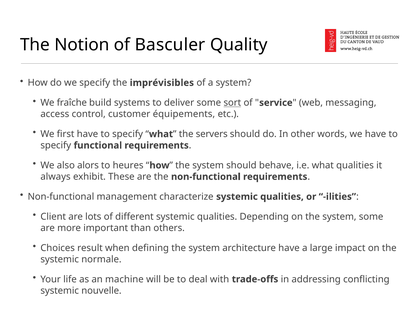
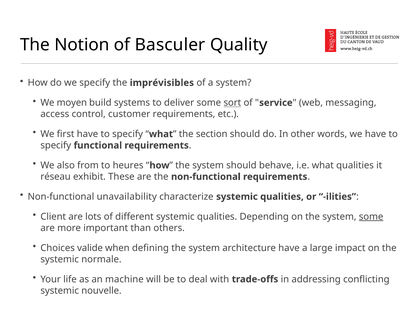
fraîche: fraîche -> moyen (72, 103)
customer équipements: équipements -> requirements (184, 114)
servers: servers -> section (212, 134)
alors: alors -> from (88, 165)
always: always -> réseau (56, 177)
management: management -> unavailability (127, 197)
some underline: none -> present (371, 217)
result: result -> valide (90, 248)
